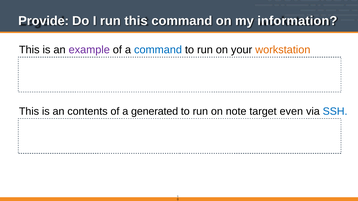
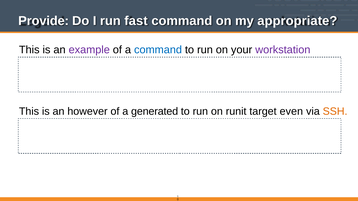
run this: this -> fast (136, 21)
information: information -> appropriate (297, 21)
workstation colour: orange -> purple (283, 50)
contents: contents -> however (87, 111)
note: note -> runit (236, 111)
SSH colour: blue -> orange (335, 111)
